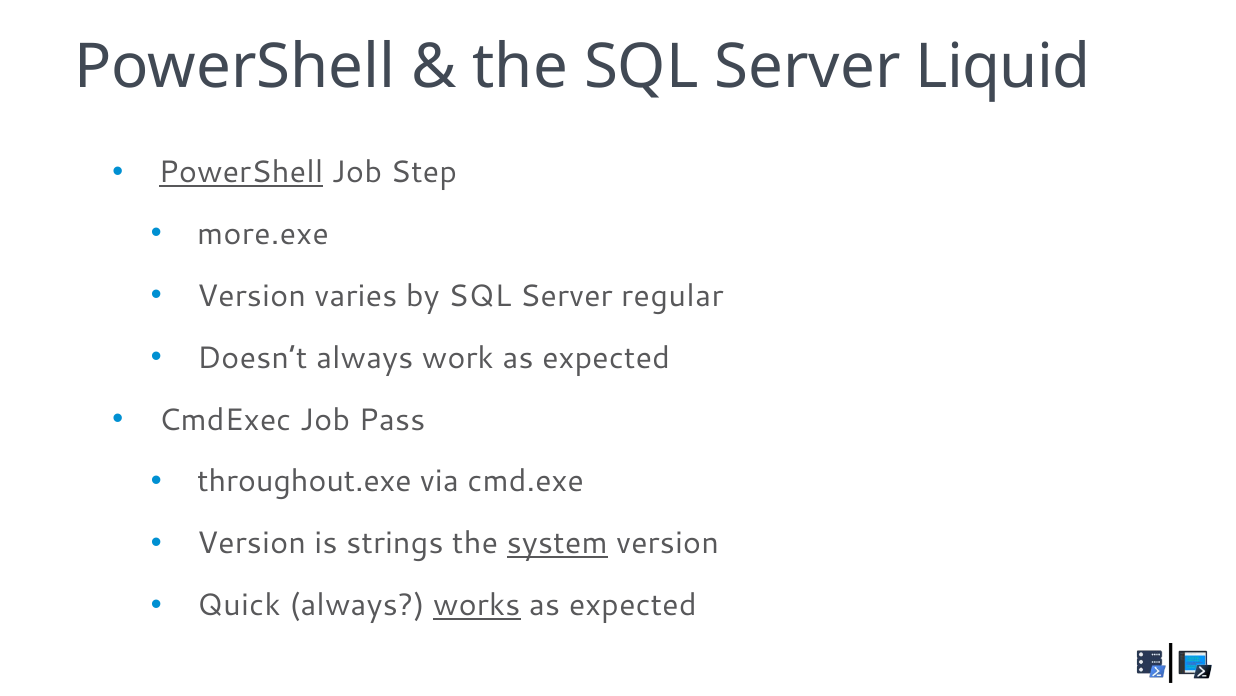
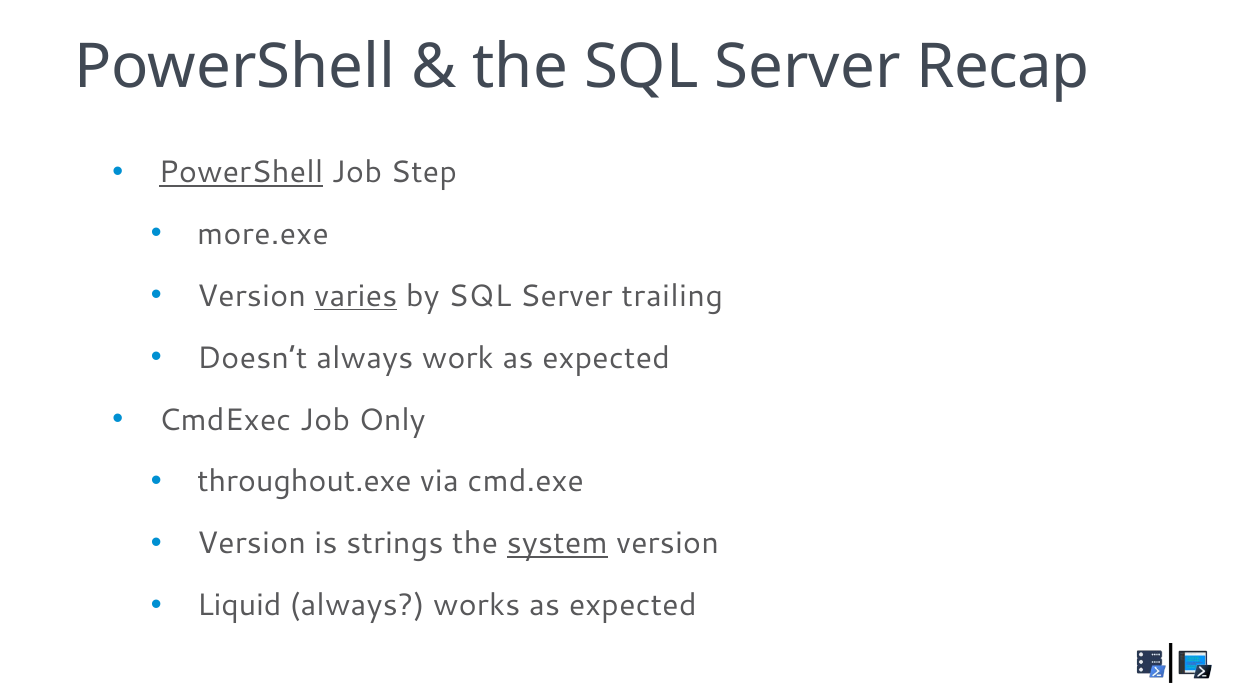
Liquid: Liquid -> Recap (1003, 67)
varies underline: none -> present (356, 296)
regular: regular -> trailing (672, 296)
Pass: Pass -> Only (392, 419)
Quick: Quick -> Liquid (239, 605)
works underline: present -> none (477, 605)
